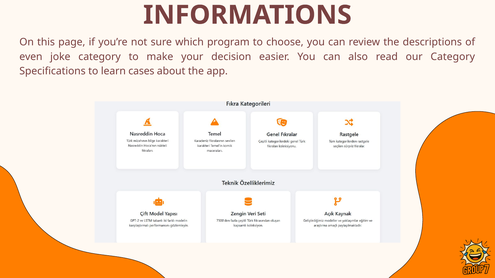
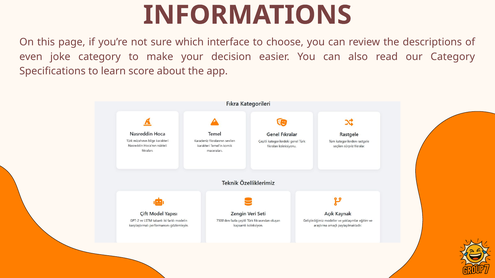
program: program -> interface (228, 42)
cases: cases -> score (141, 71)
